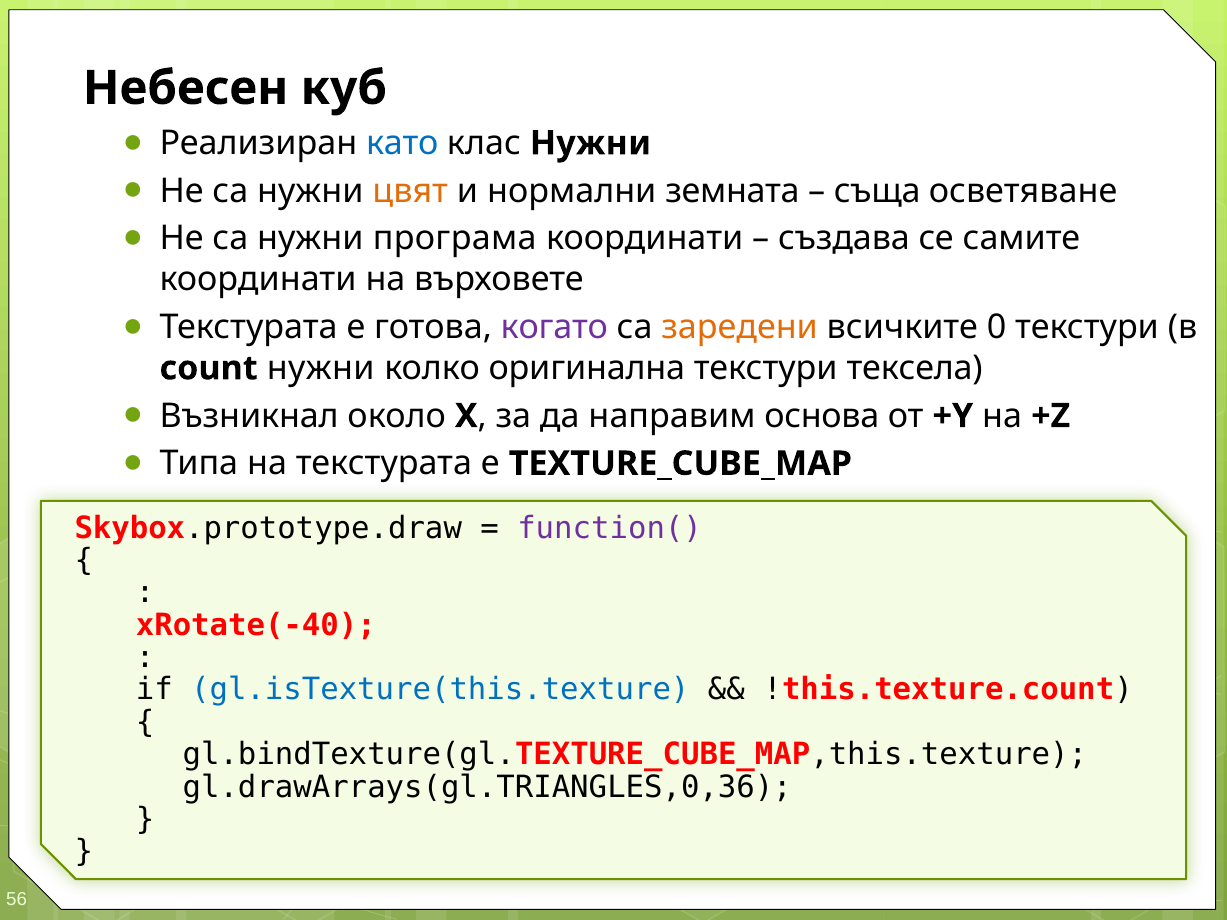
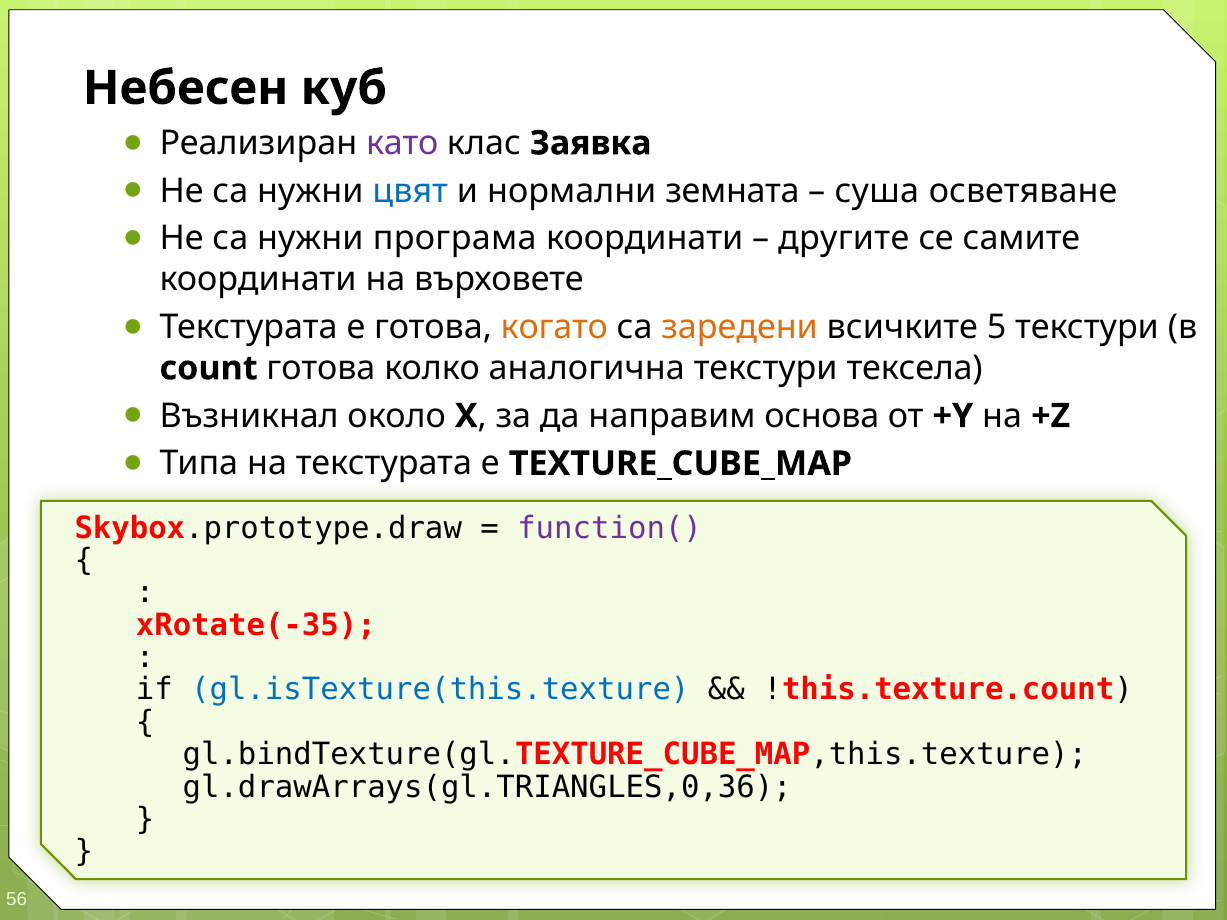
като colour: blue -> purple (402, 143)
клас Нужни: Нужни -> Заявка (591, 143)
цвят colour: orange -> blue (410, 191)
съща: съща -> суша (877, 191)
създава: създава -> другите (844, 239)
когато colour: purple -> orange (554, 327)
0: 0 -> 5 (997, 327)
count нужни: нужни -> готова (321, 368)
оригинална: оригинална -> аналогична (587, 368)
xRotate(-40: xRotate(-40 -> xRotate(-35 (256, 625)
